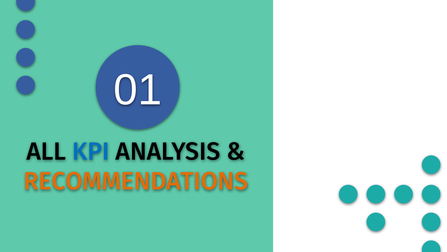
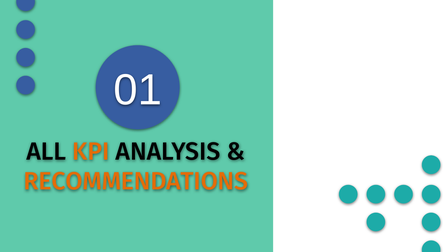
KPI colour: blue -> orange (91, 151)
